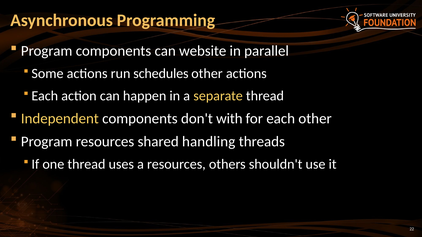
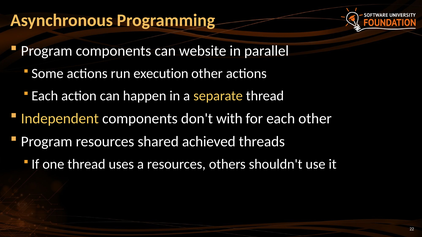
schedules: schedules -> execution (161, 74)
handling: handling -> achieved (209, 142)
